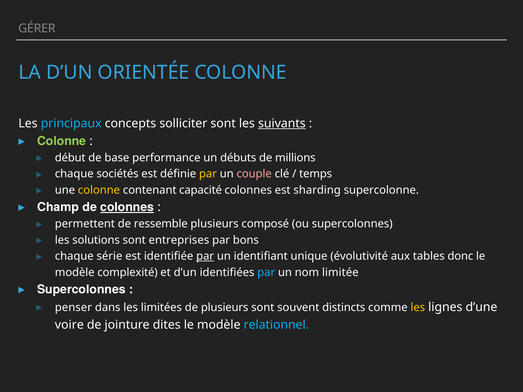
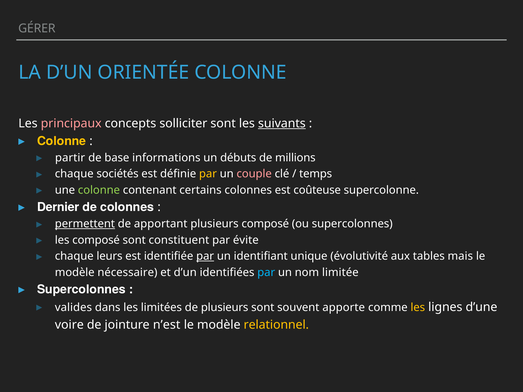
principaux colour: light blue -> pink (71, 124)
Colonne colour: light green -> yellow (62, 141)
début: début -> partir (70, 158)
performance: performance -> informations (166, 158)
colonne colour: yellow -> light green (99, 190)
capacité: capacité -> certains (200, 190)
sharding: sharding -> coûteuse (317, 190)
Champ: Champ -> Dernier (58, 207)
colonnes underline: present -> none (127, 207)
permettent underline: none -> present (85, 224)
ressemble: ressemble -> apportant (161, 224)
les solutions: solutions -> composé (96, 240)
entreprises: entreprises -> constituent (179, 240)
bons: bons -> évite (246, 240)
série: série -> leurs (110, 256)
donc: donc -> mais (460, 256)
complexité: complexité -> nécessaire (127, 273)
penser: penser -> valides (73, 308)
distincts: distincts -> apporte (344, 308)
dites: dites -> nʼest (167, 325)
relationnel colour: light blue -> yellow (276, 325)
